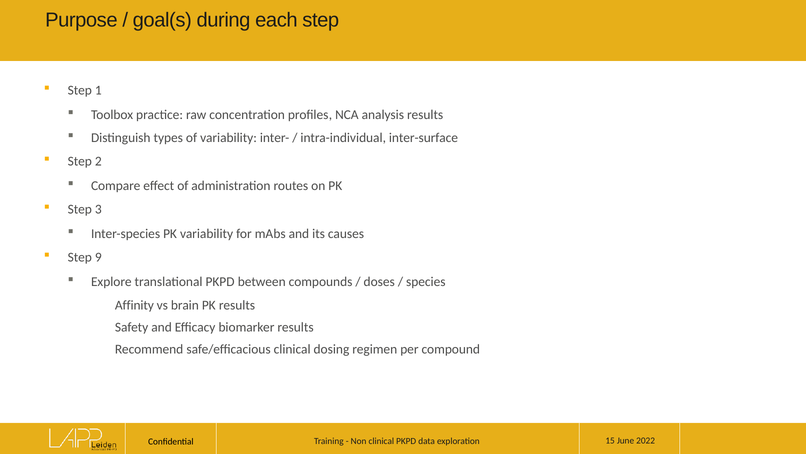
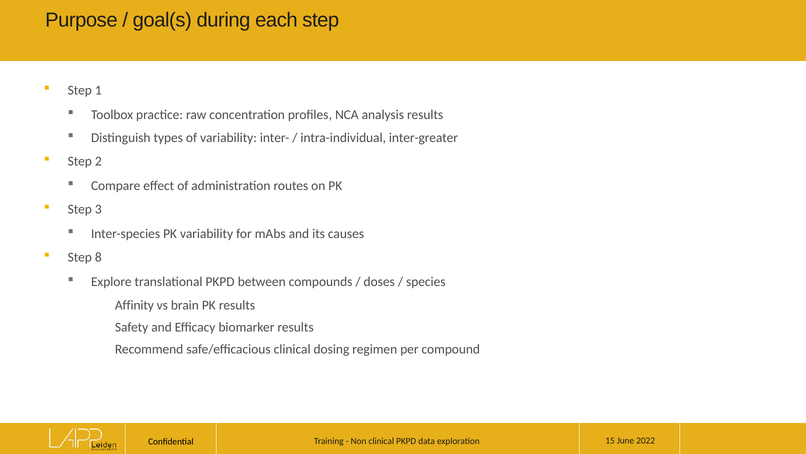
inter-surface: inter-surface -> inter-greater (423, 138)
9: 9 -> 8 (98, 257)
